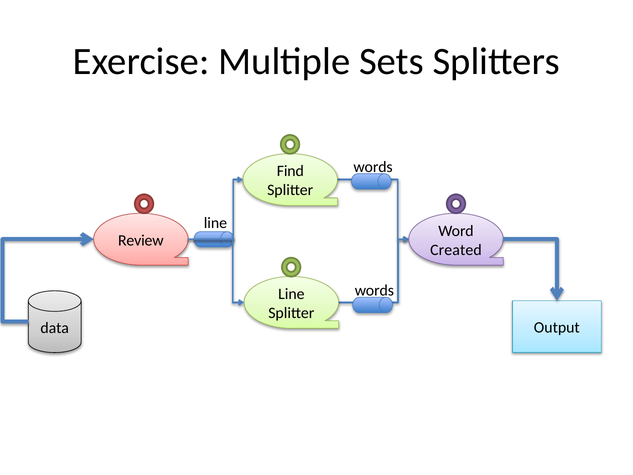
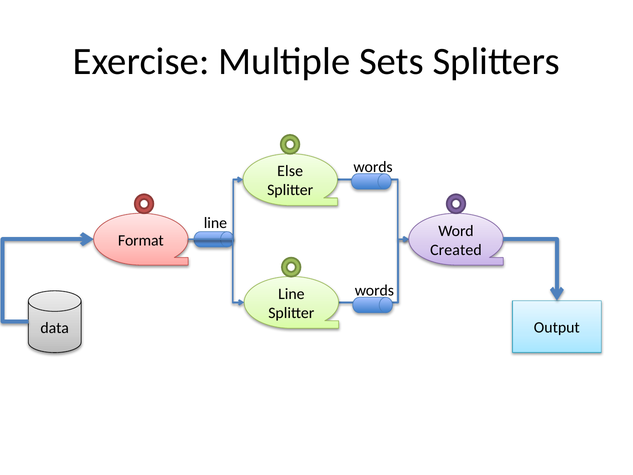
Find: Find -> Else (290, 171)
Review: Review -> Format (141, 240)
